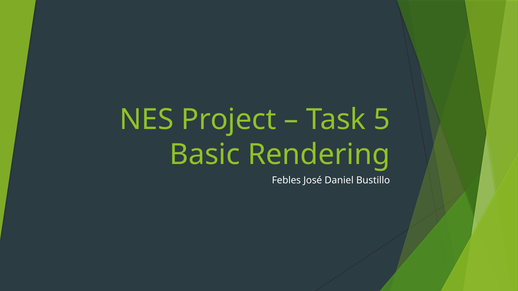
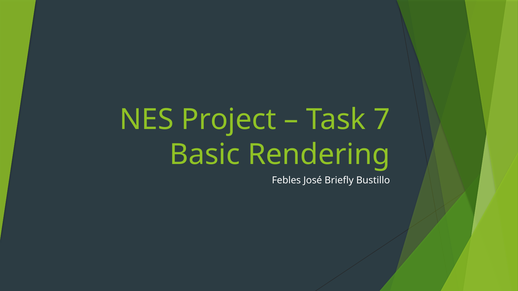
5: 5 -> 7 (382, 120)
Daniel: Daniel -> Briefly (339, 181)
